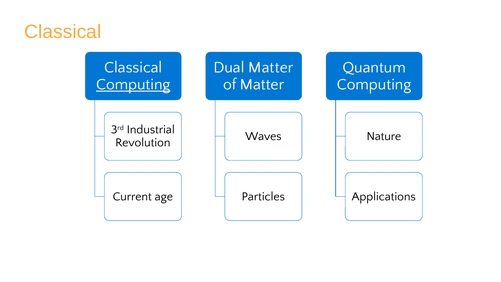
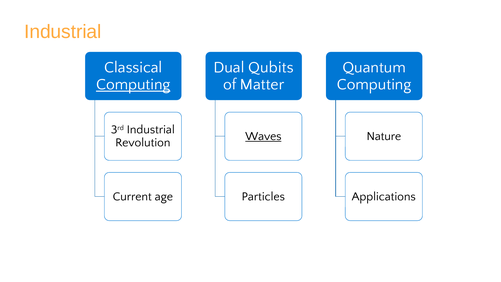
Classical: Classical -> Industrial (63, 32)
Dual Matter: Matter -> Qubits (271, 67)
Waves underline: none -> present (263, 136)
